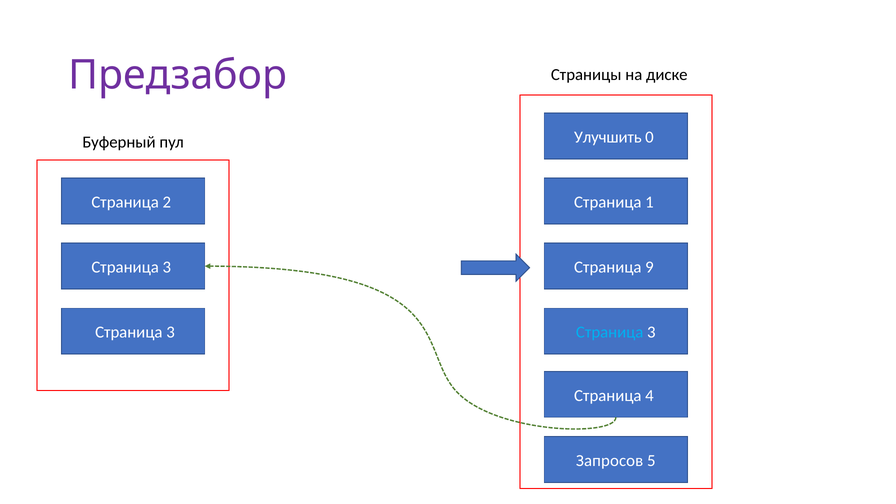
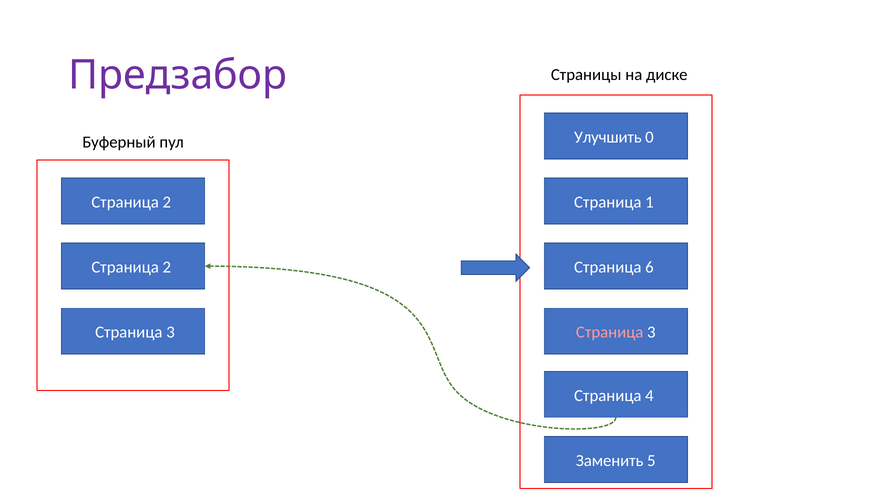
3: 3 -> 2 (167, 267)
9: 9 -> 6 (649, 267)
Страница colour: light blue -> pink (610, 332)
Запросов: Запросов -> Заменить (610, 461)
